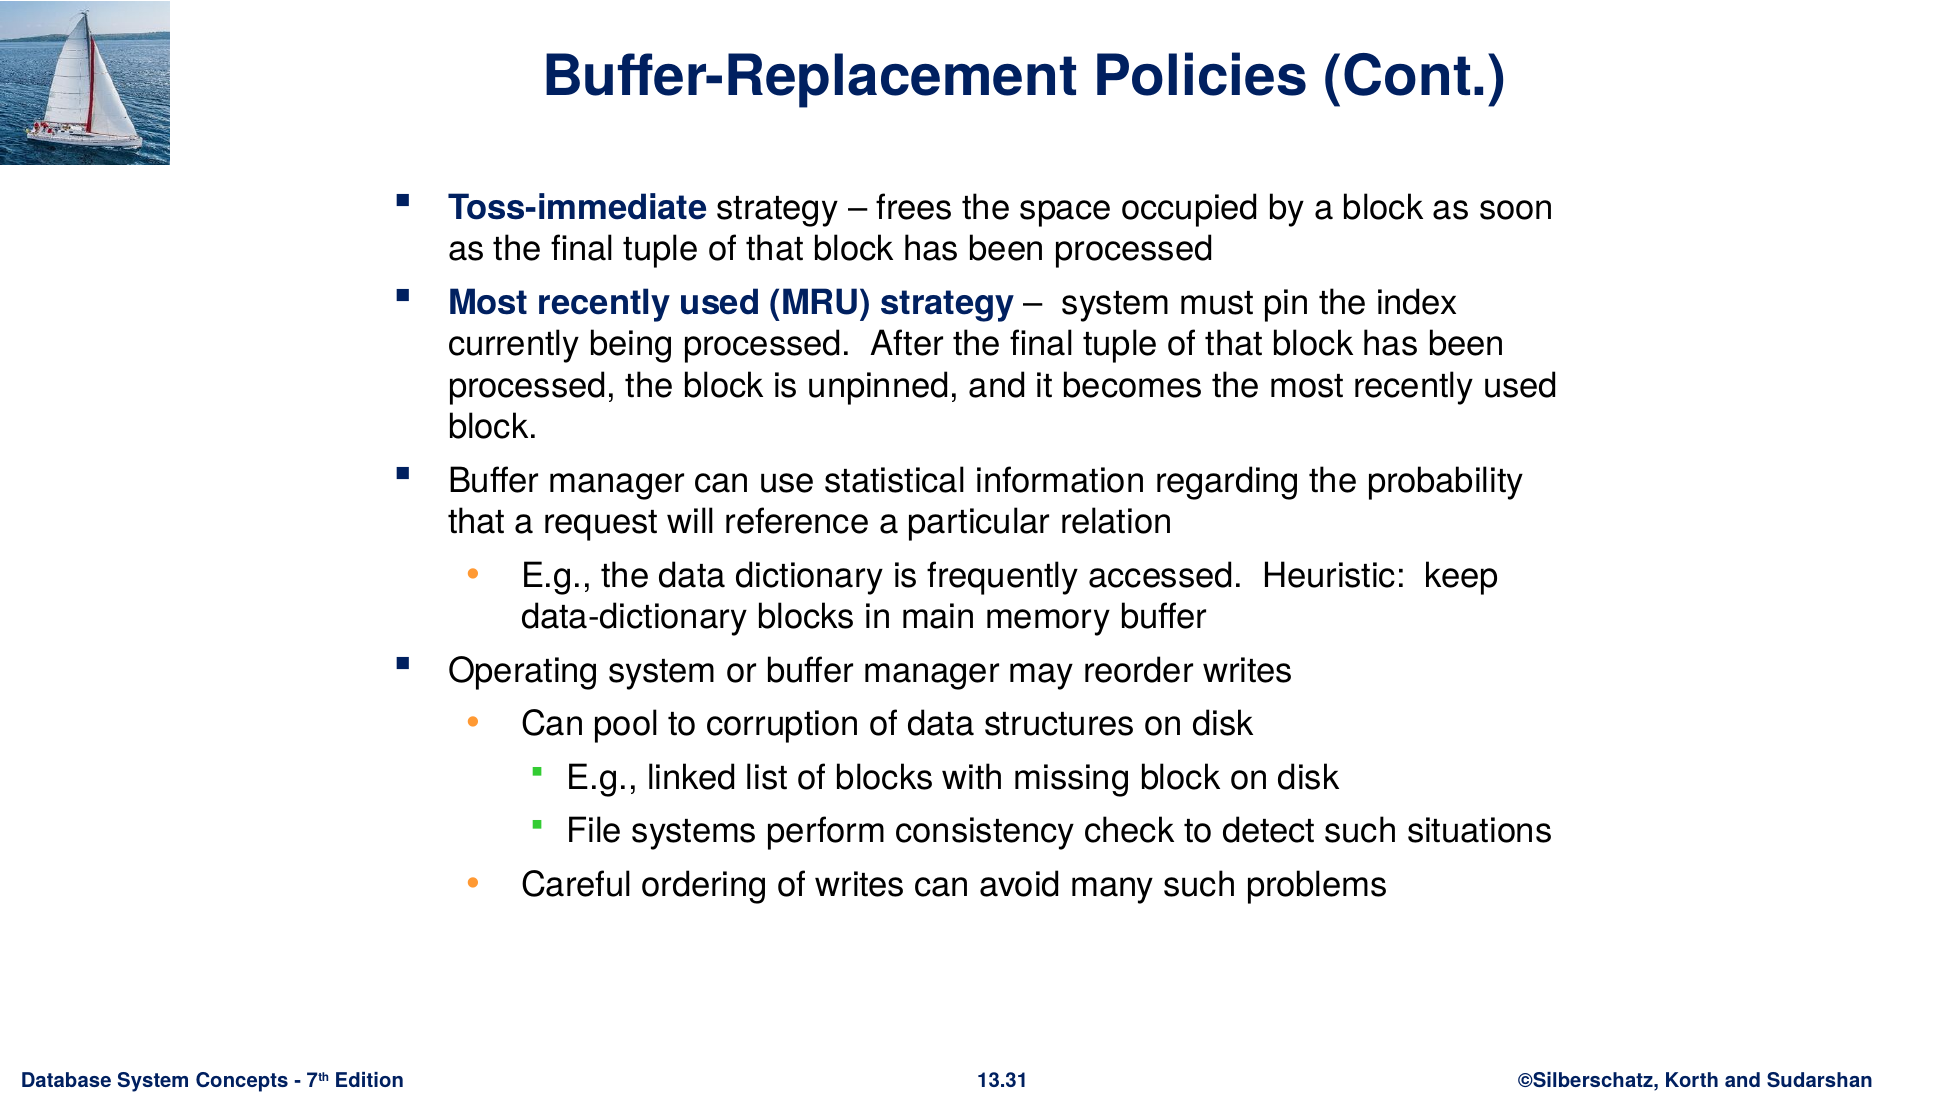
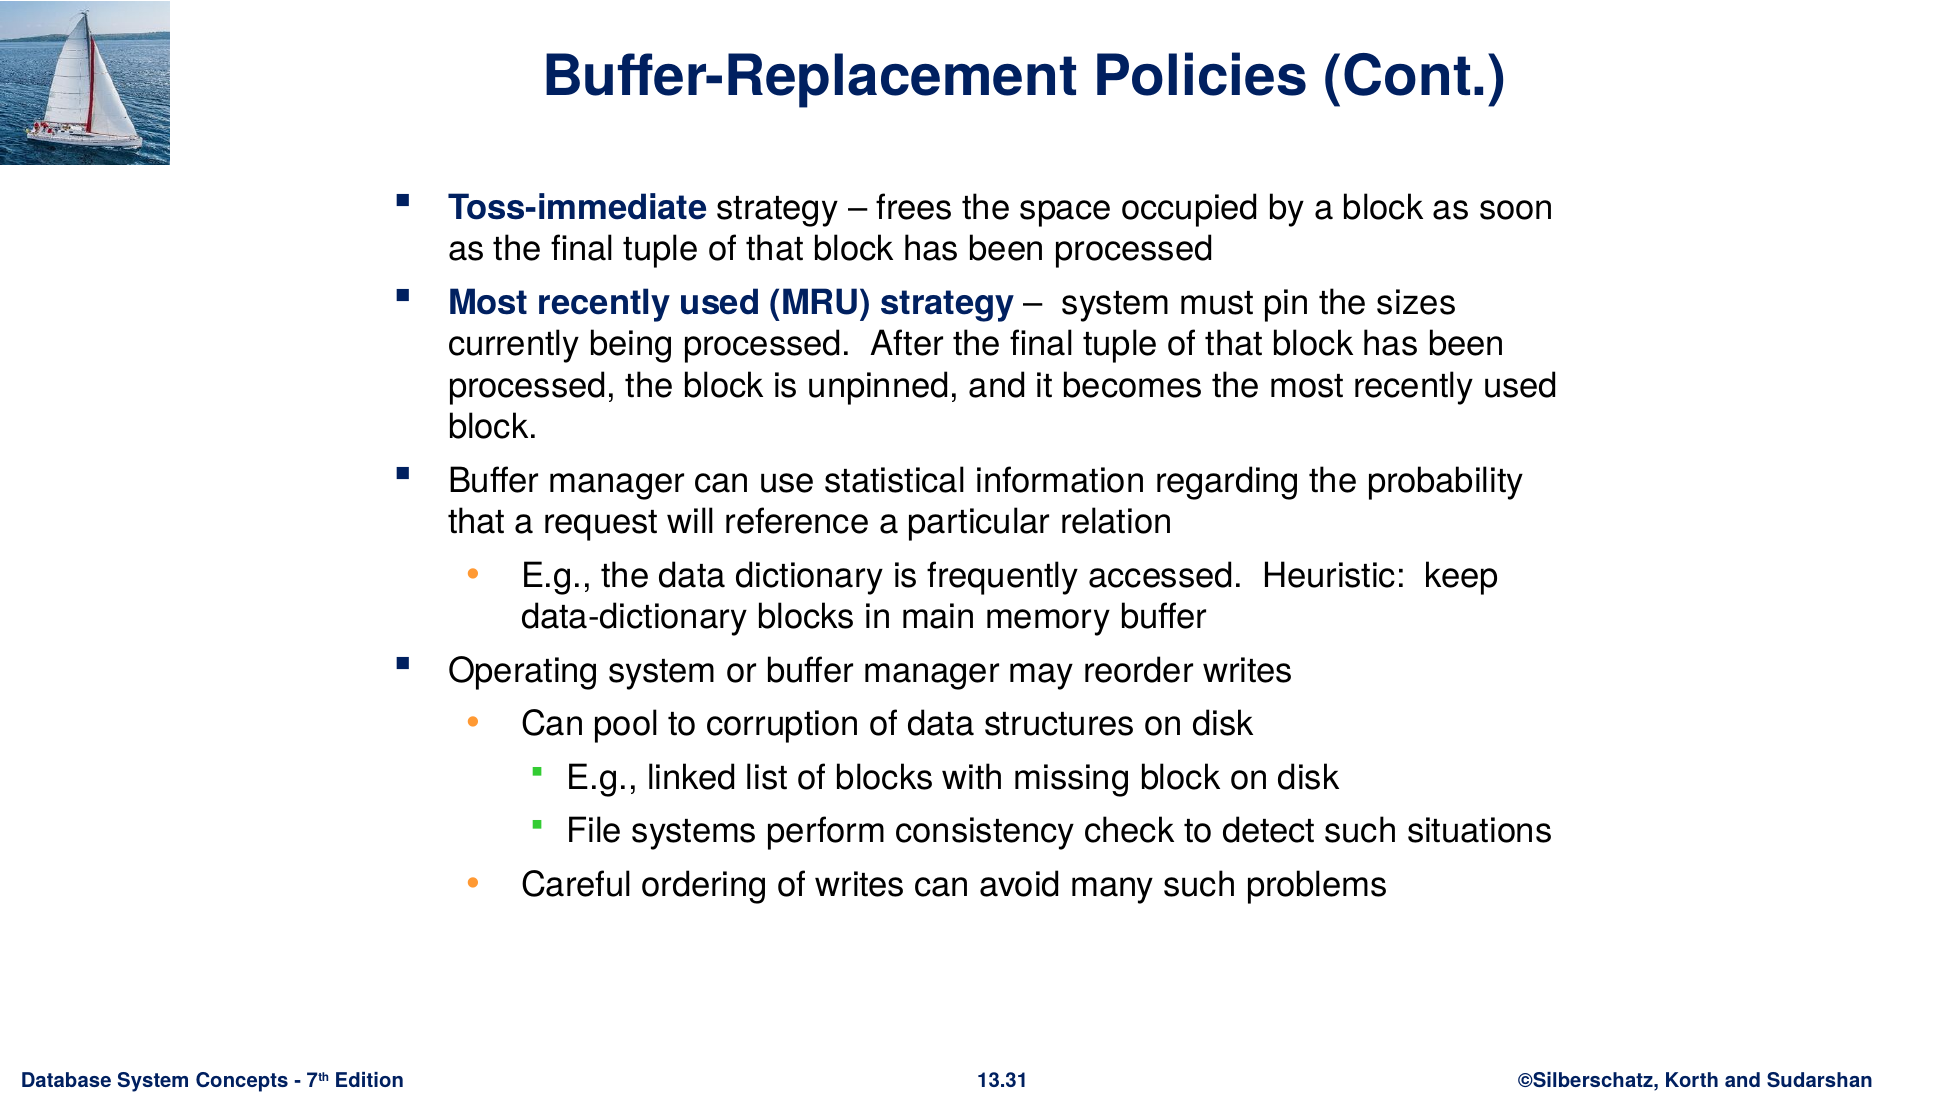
index: index -> sizes (1417, 303)
